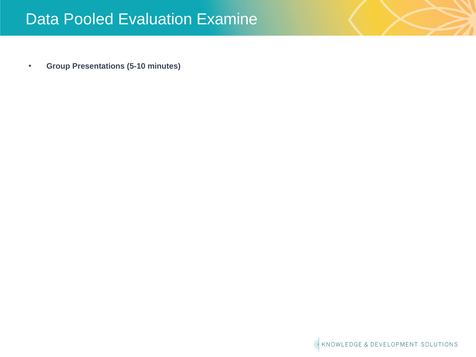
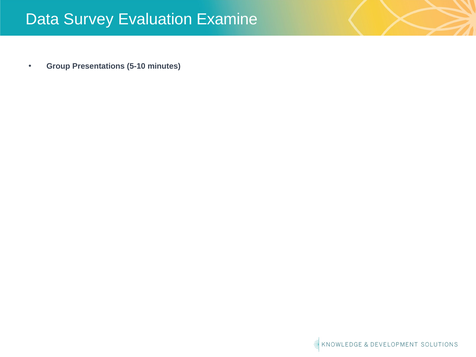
Pooled: Pooled -> Survey (89, 19)
